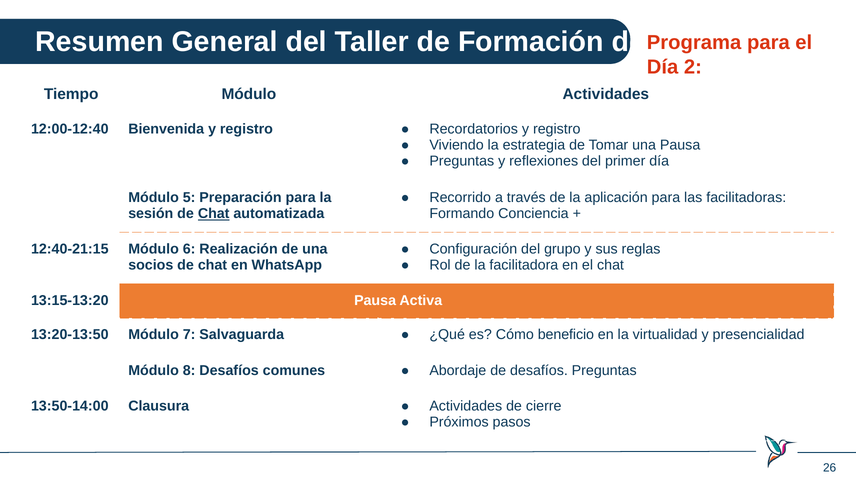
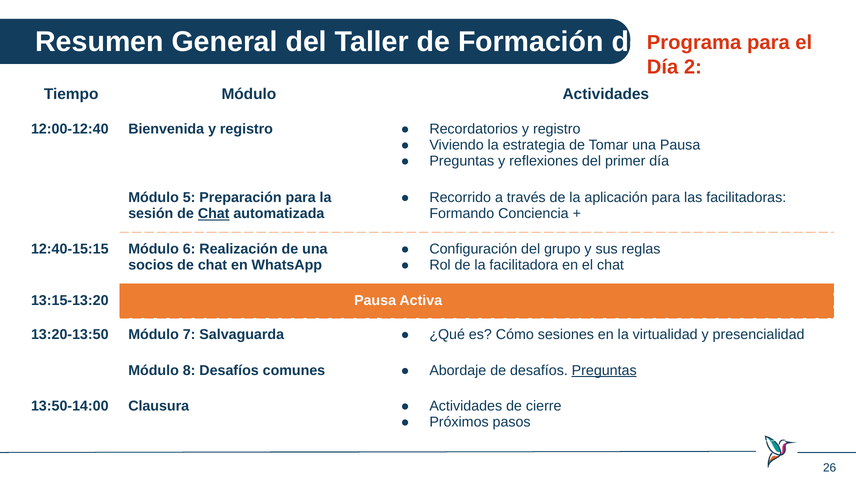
12:40-21:15: 12:40-21:15 -> 12:40-15:15 (70, 249)
beneficio: beneficio -> sesiones (566, 334)
Preguntas underline: none -> present (604, 370)
